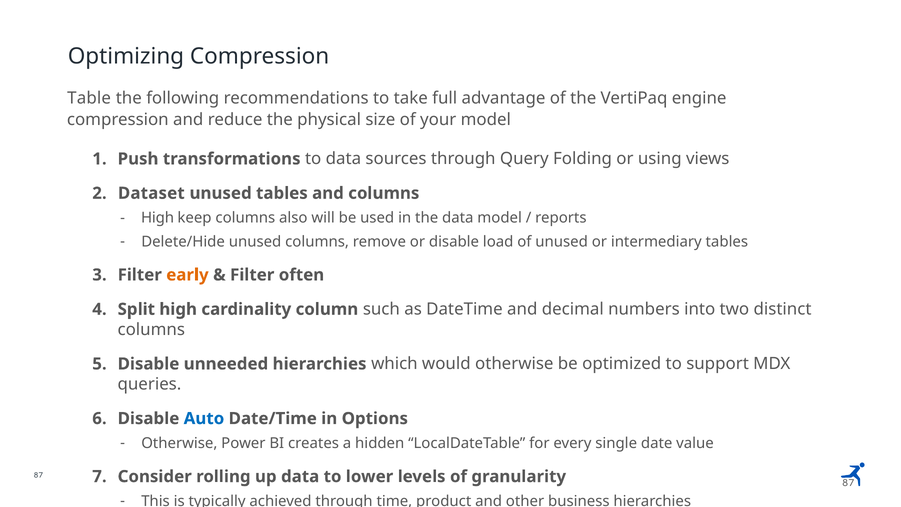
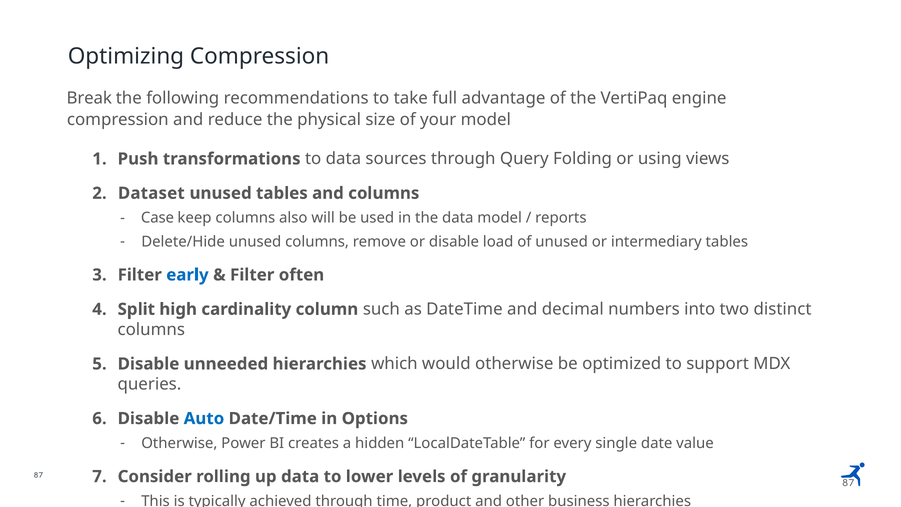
Table: Table -> Break (89, 98)
High: High -> Case (158, 218)
early colour: orange -> blue (187, 275)
